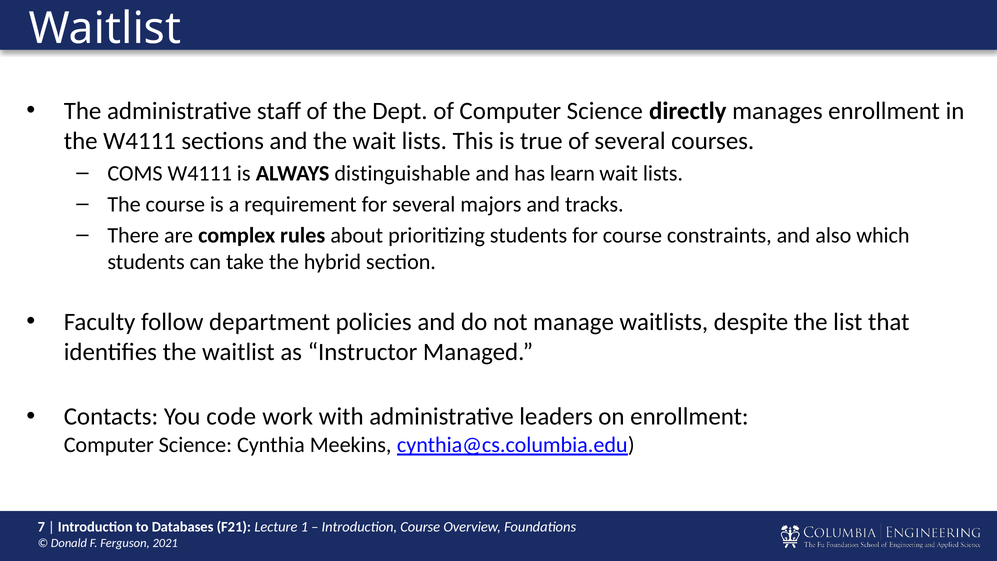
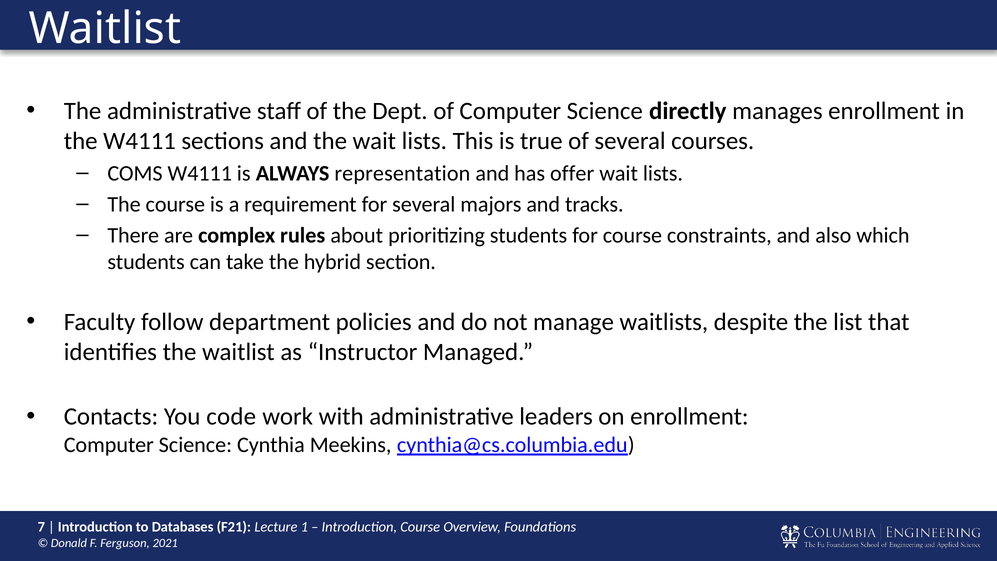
distinguishable: distinguishable -> representation (402, 173)
learn: learn -> offer (572, 173)
